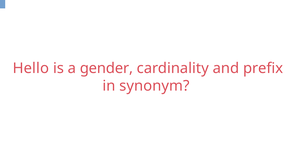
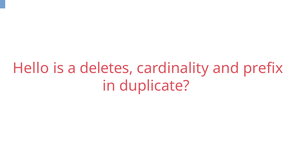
gender: gender -> deletes (106, 68)
synonym: synonym -> duplicate (154, 86)
